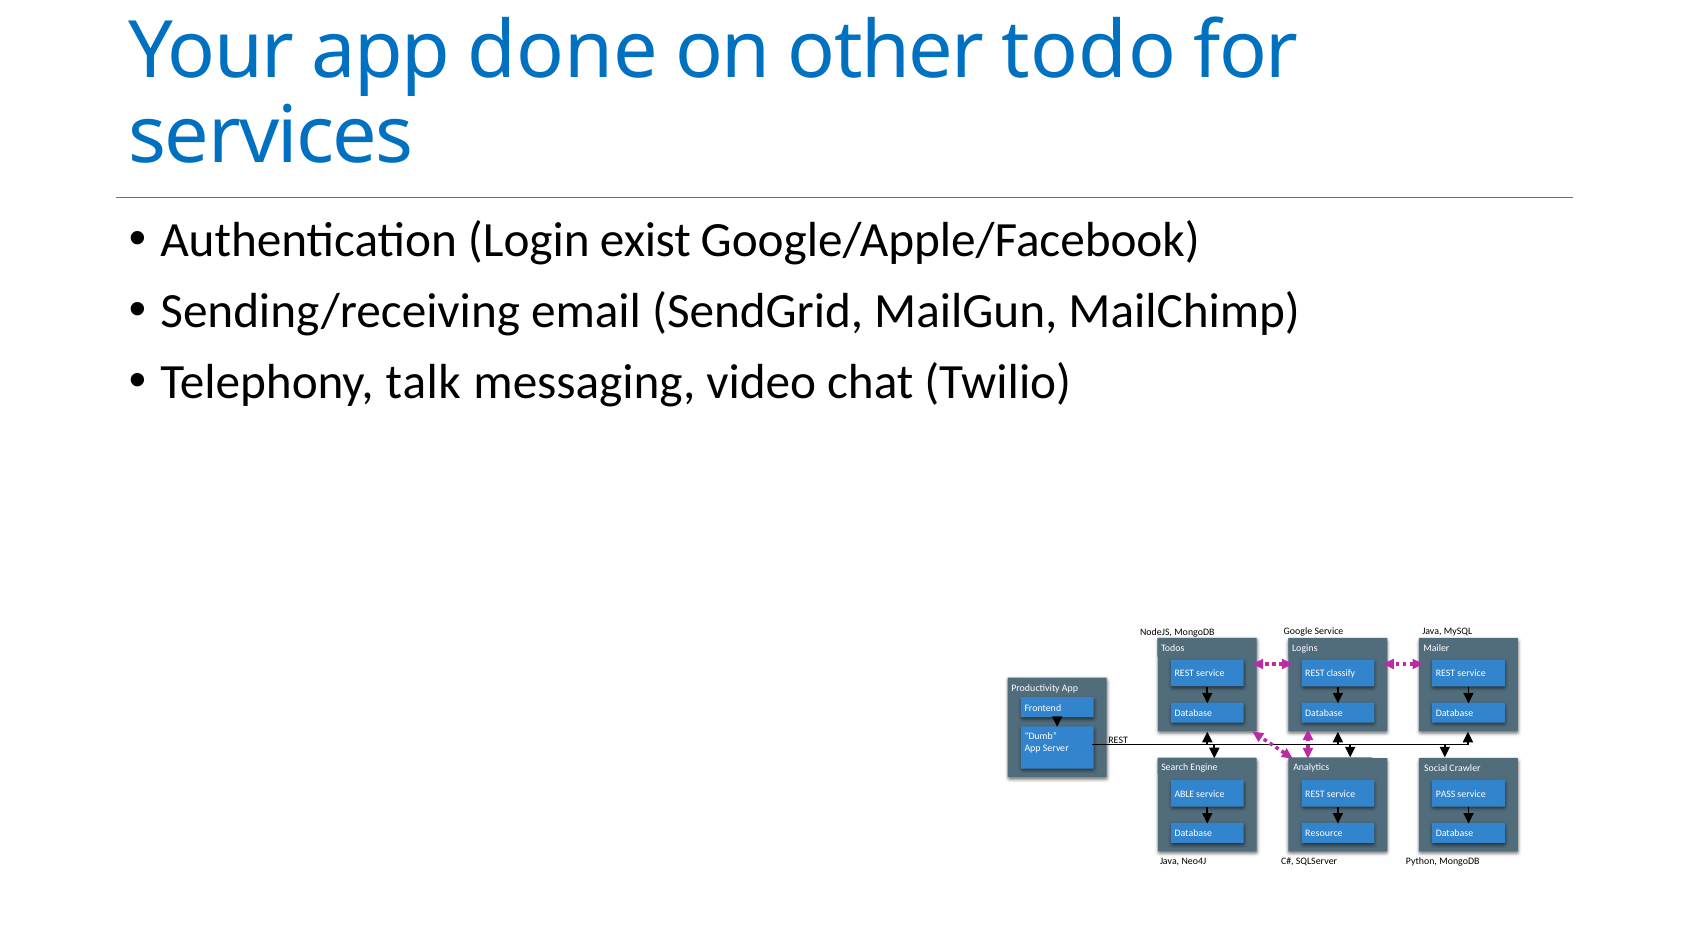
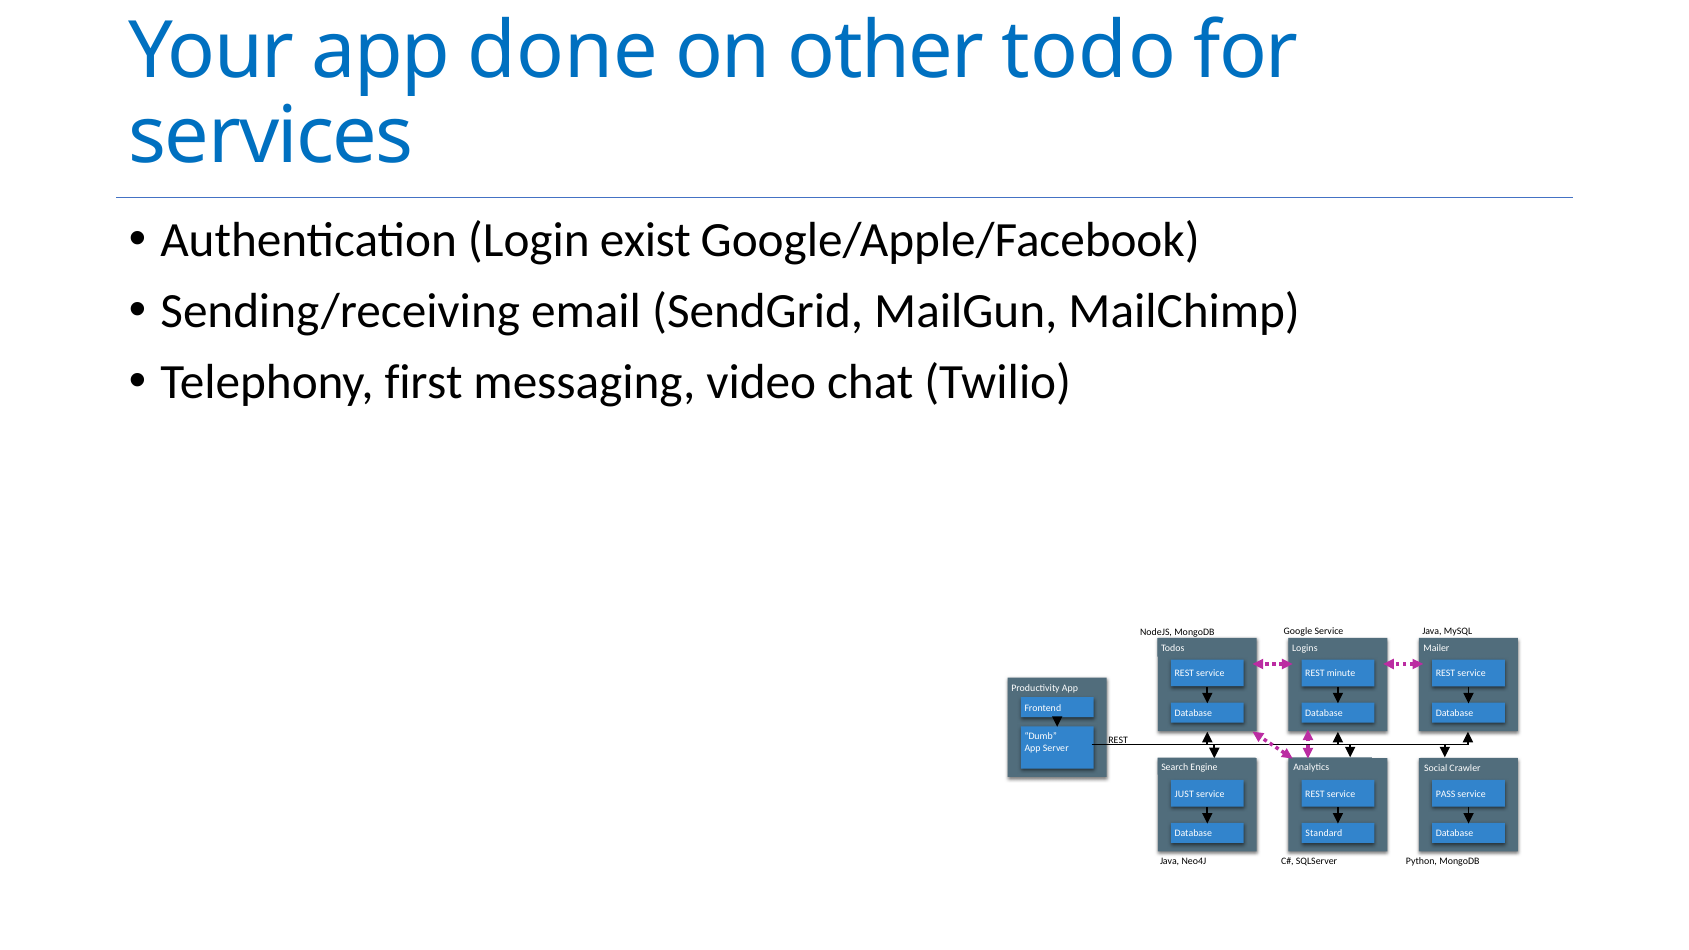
talk: talk -> first (424, 382)
classify: classify -> minute (1341, 674)
ABLE: ABLE -> JUST (1184, 794)
Resource: Resource -> Standard (1324, 834)
